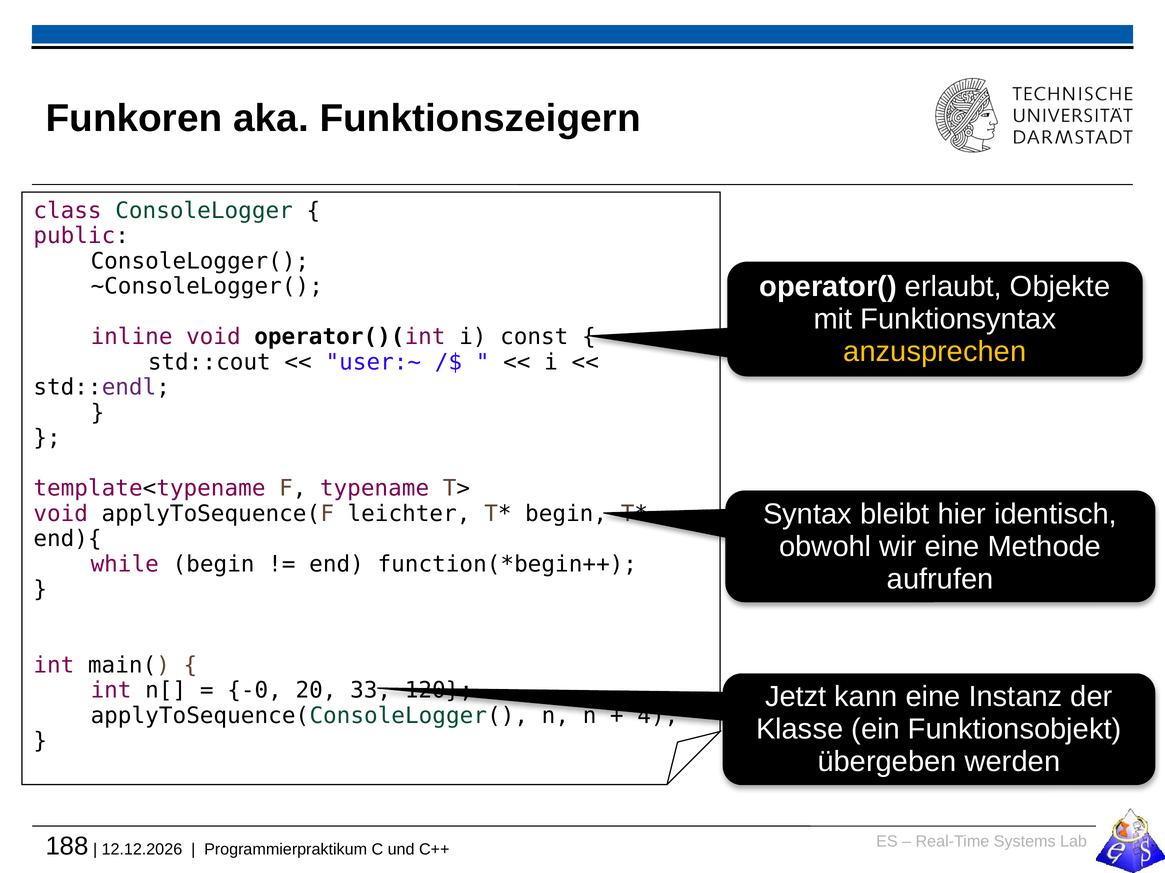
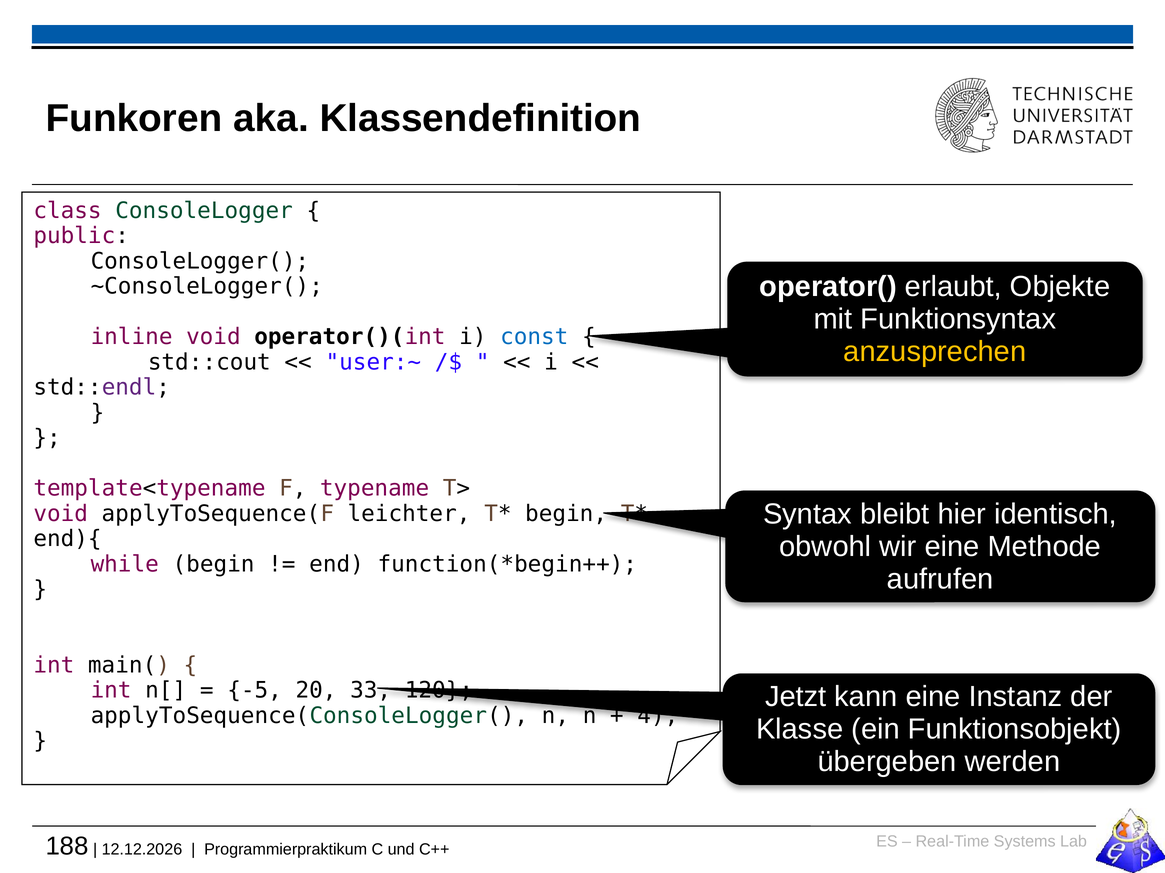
Funktionszeigern: Funktionszeigern -> Klassendefinition (480, 118)
const colour: black -> blue (534, 337)
-0: -0 -> -5 (255, 691)
